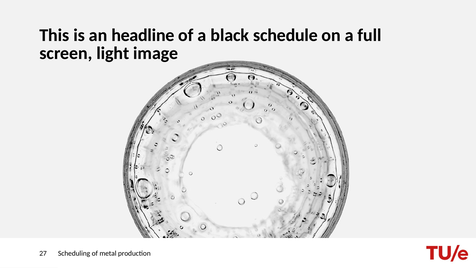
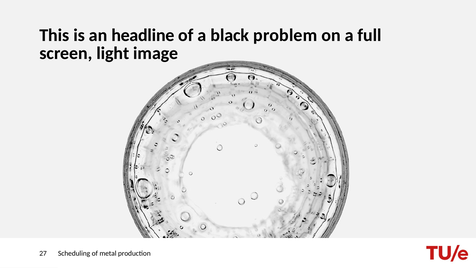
schedule: schedule -> problem (285, 35)
